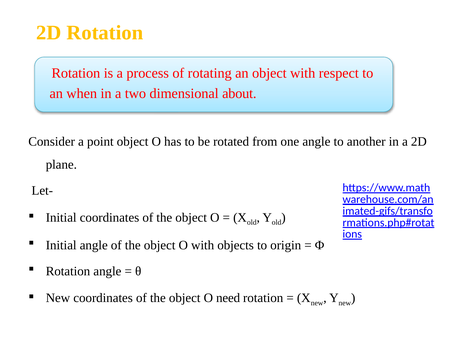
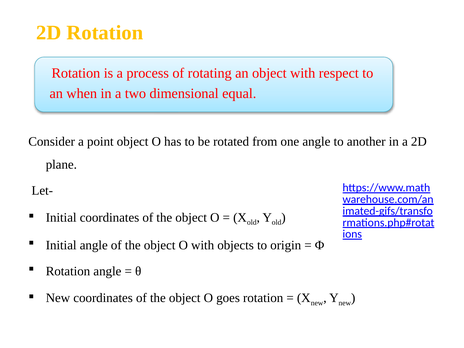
about: about -> equal (239, 93)
need: need -> goes (228, 298)
